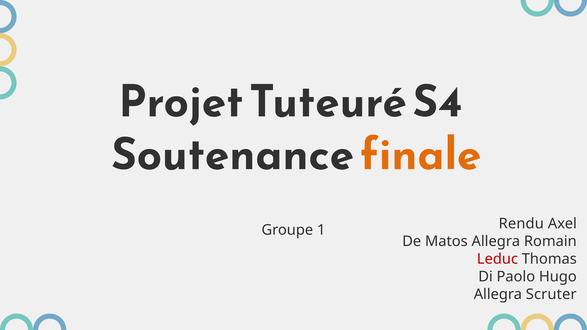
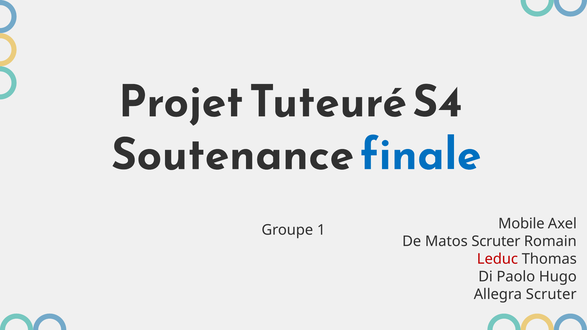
finale colour: orange -> blue (421, 155)
Rendu: Rendu -> Mobile (521, 224)
Matos Allegra: Allegra -> Scruter (496, 242)
